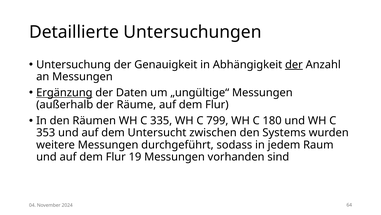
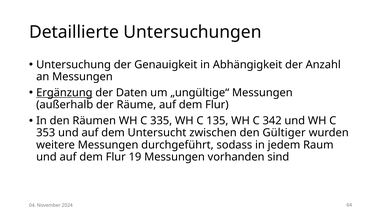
der underline: present -> none (294, 64)
799: 799 -> 135 (217, 120)
180: 180 -> 342 (272, 120)
Systems: Systems -> Gültiger (284, 132)
